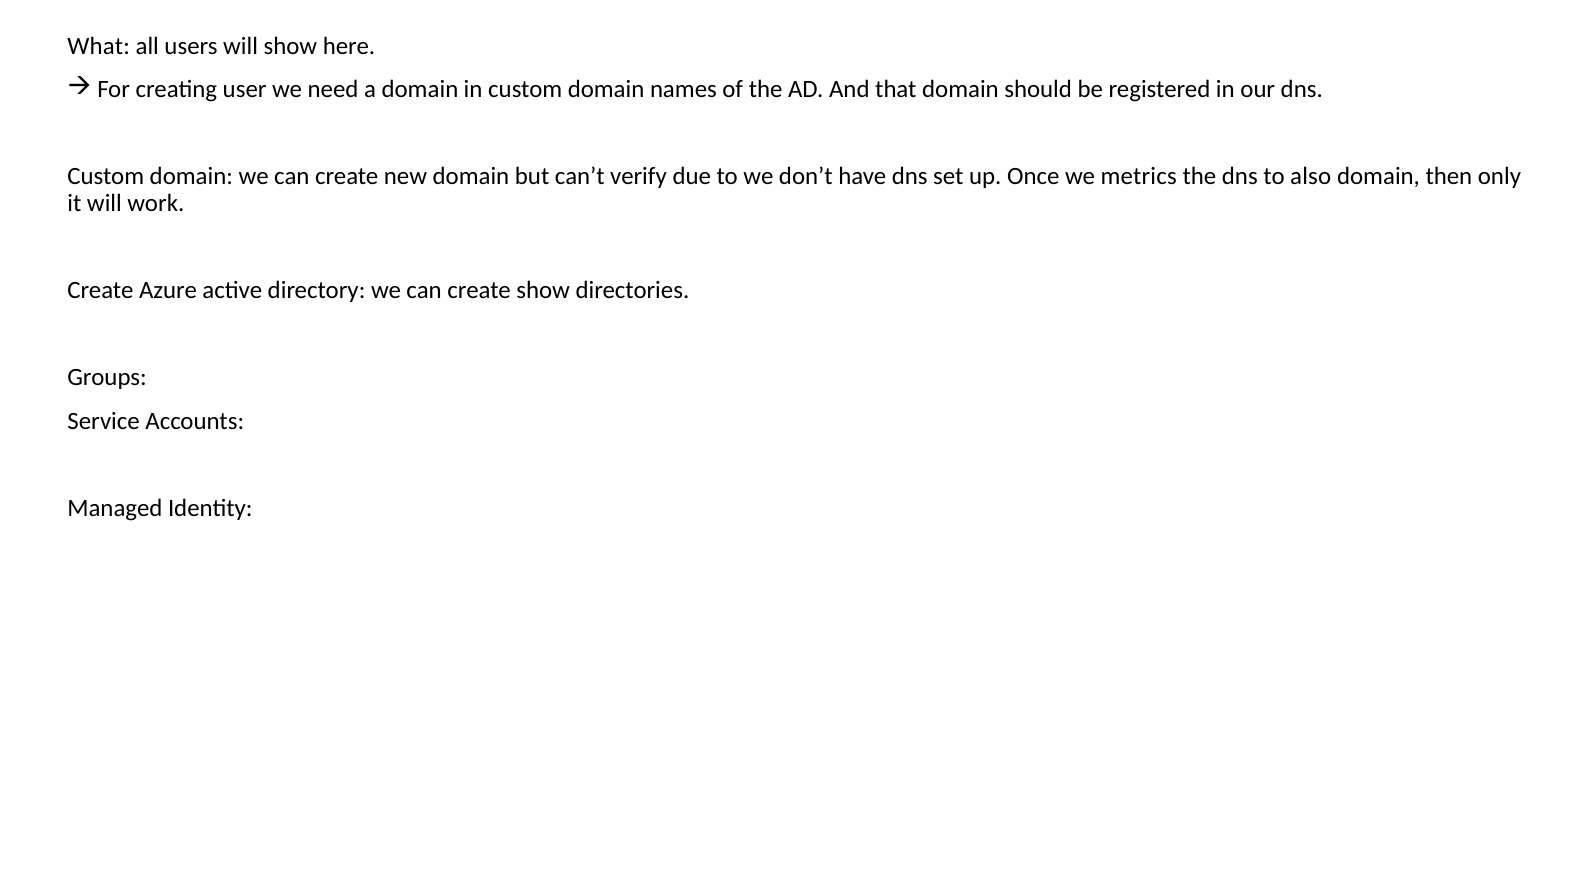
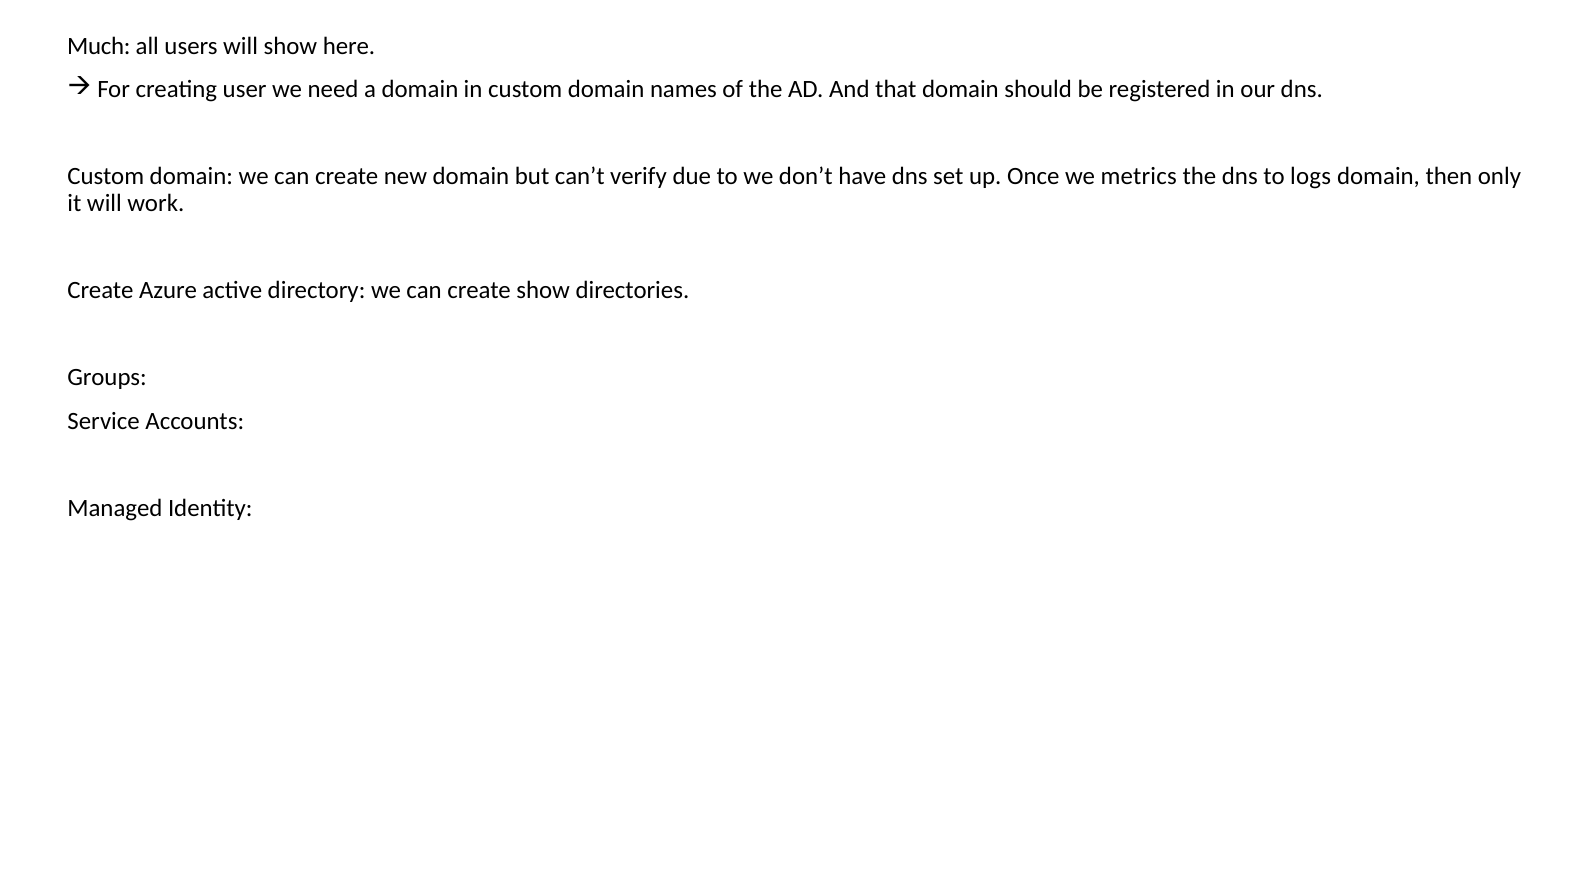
What: What -> Much (99, 46)
also: also -> logs (1311, 177)
